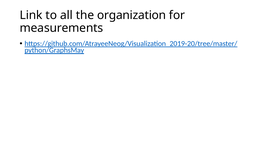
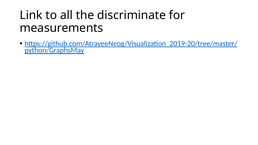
organization: organization -> discriminate (132, 15)
